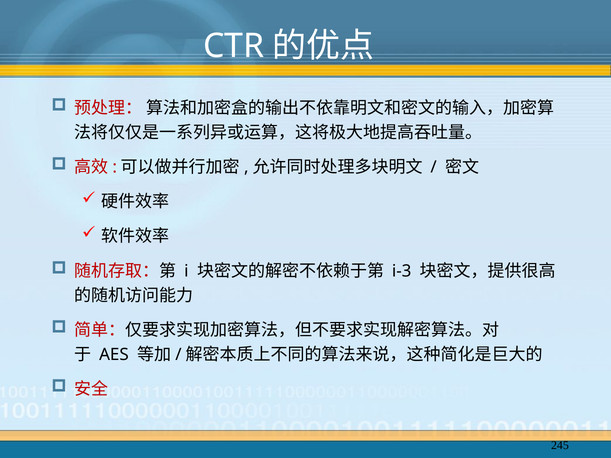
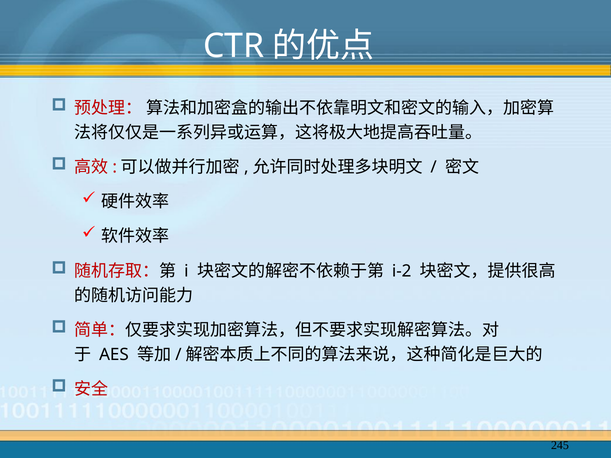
i-3: i-3 -> i-2 (402, 271)
